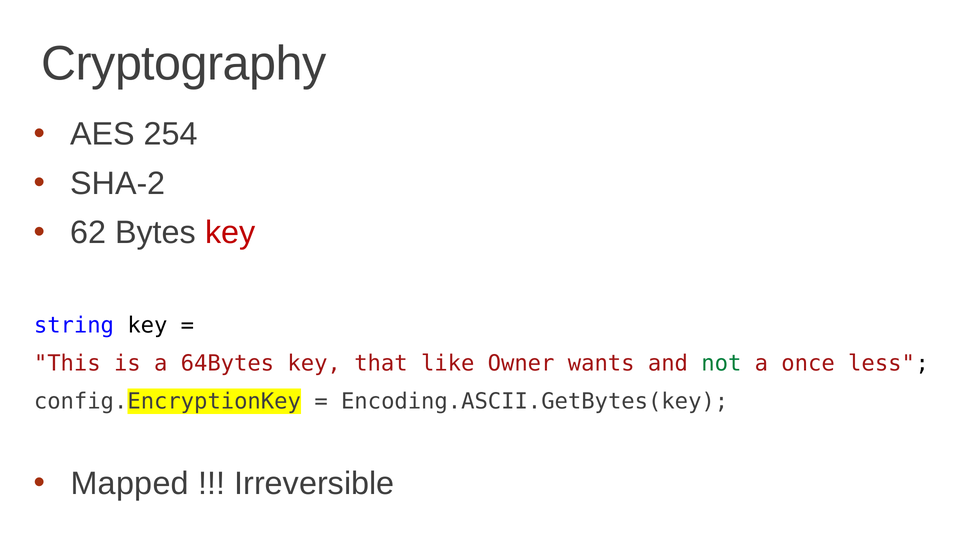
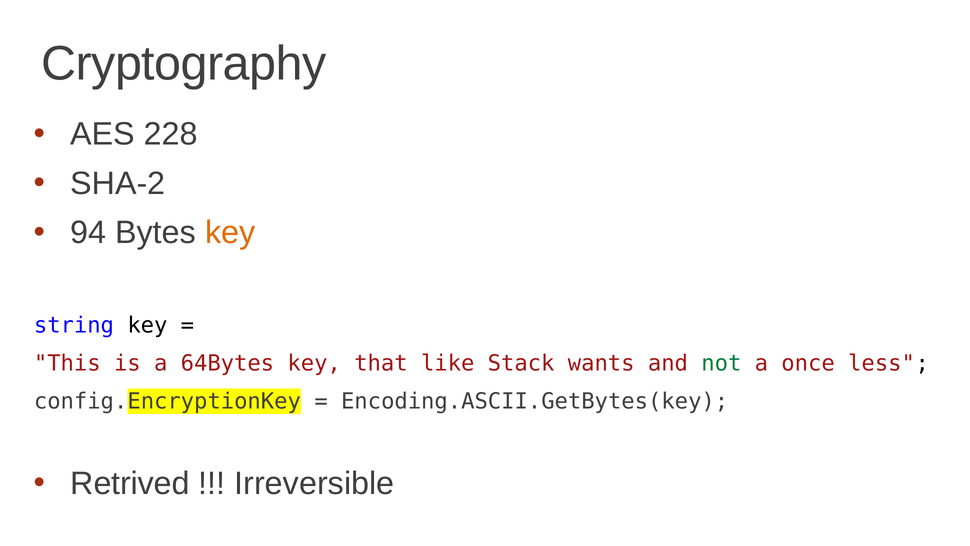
254: 254 -> 228 (171, 134)
62: 62 -> 94 (88, 232)
key colour: red -> orange (230, 232)
Owner: Owner -> Stack (521, 363)
Mapped: Mapped -> Retrived (130, 483)
